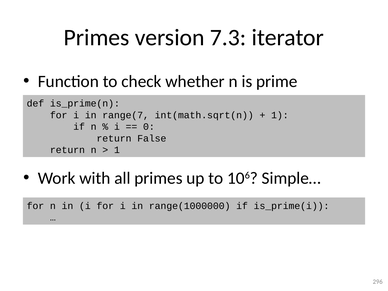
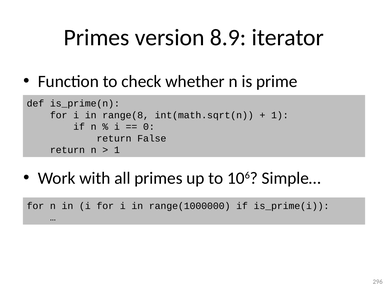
7.3: 7.3 -> 8.9 (228, 38)
range(7: range(7 -> range(8 (126, 115)
